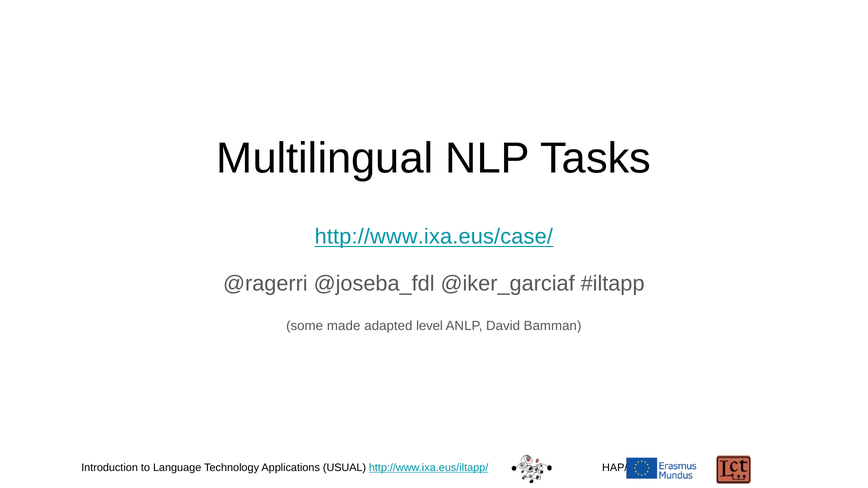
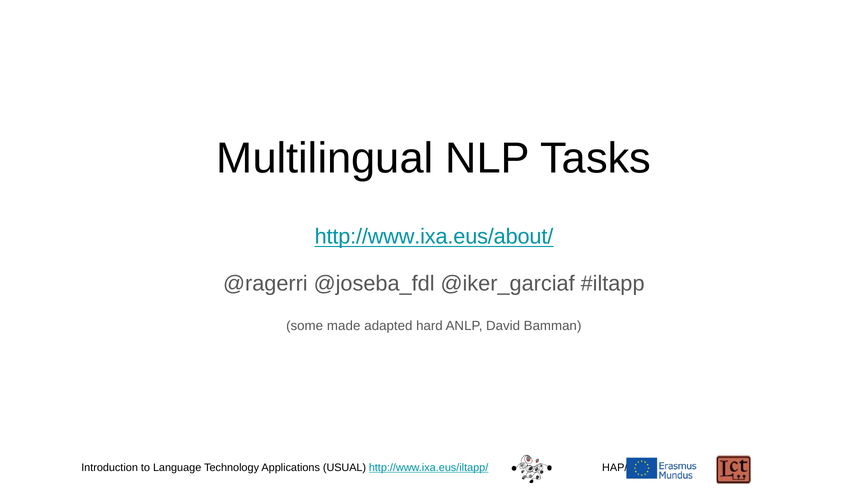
http://www.ixa.eus/case/: http://www.ixa.eus/case/ -> http://www.ixa.eus/about/ (434, 237)
level: level -> hard (429, 326)
